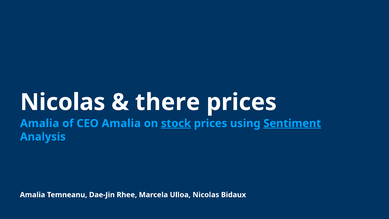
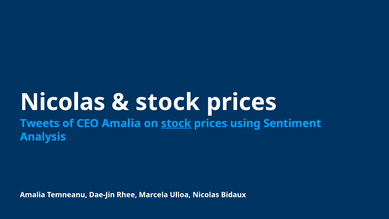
there: there -> stock (168, 102)
Amalia: Amalia -> Tweets (40, 123)
Sentiment underline: present -> none (292, 123)
